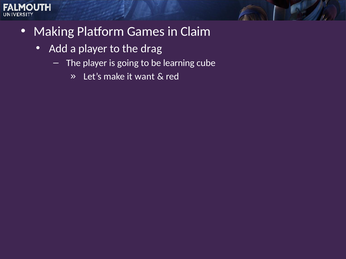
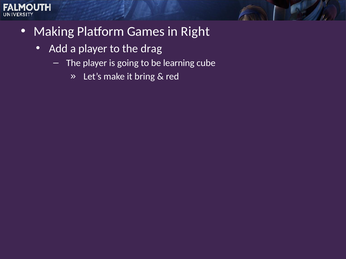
Claim: Claim -> Right (195, 31)
want: want -> bring (145, 77)
